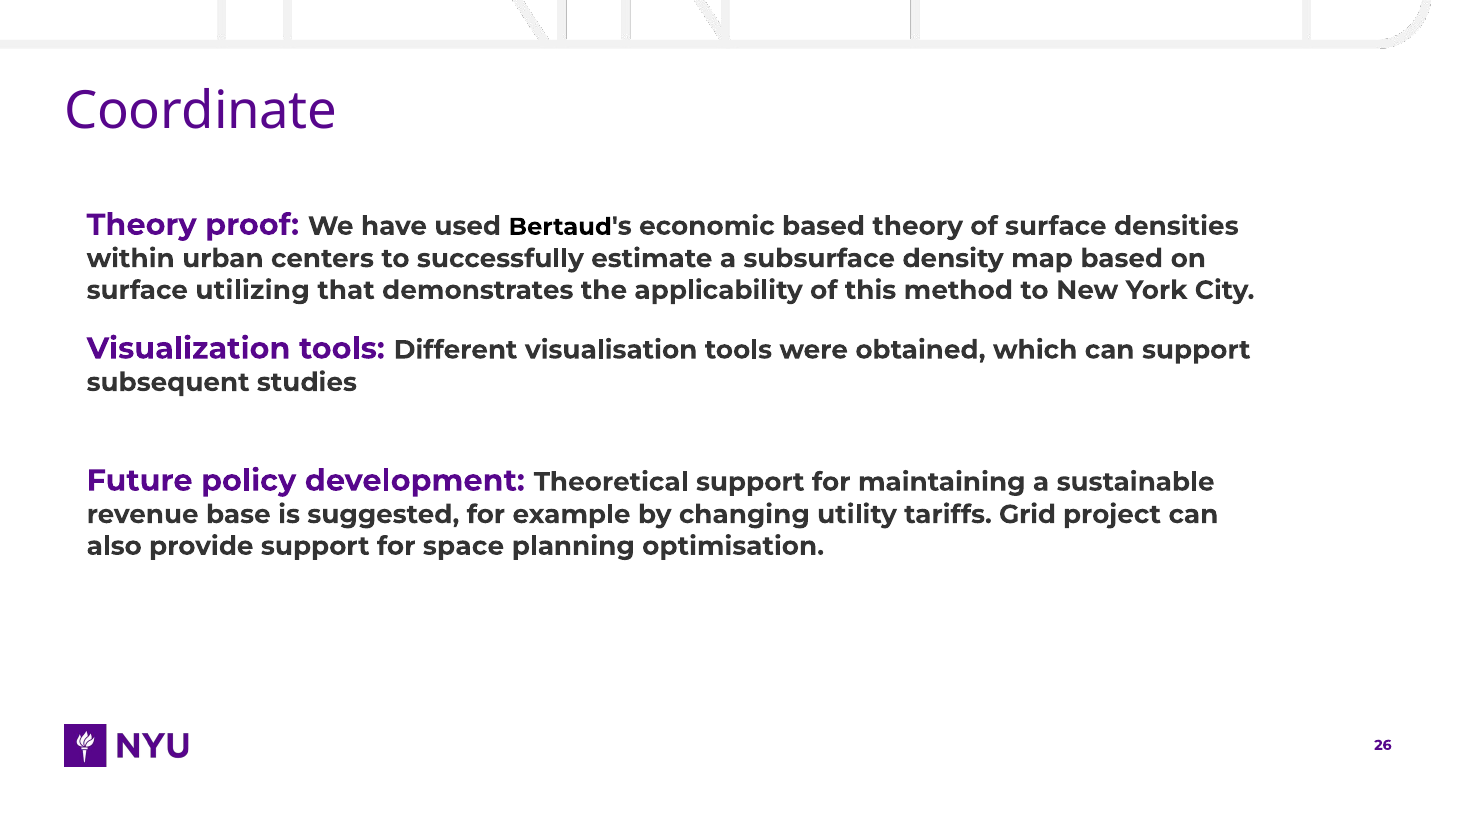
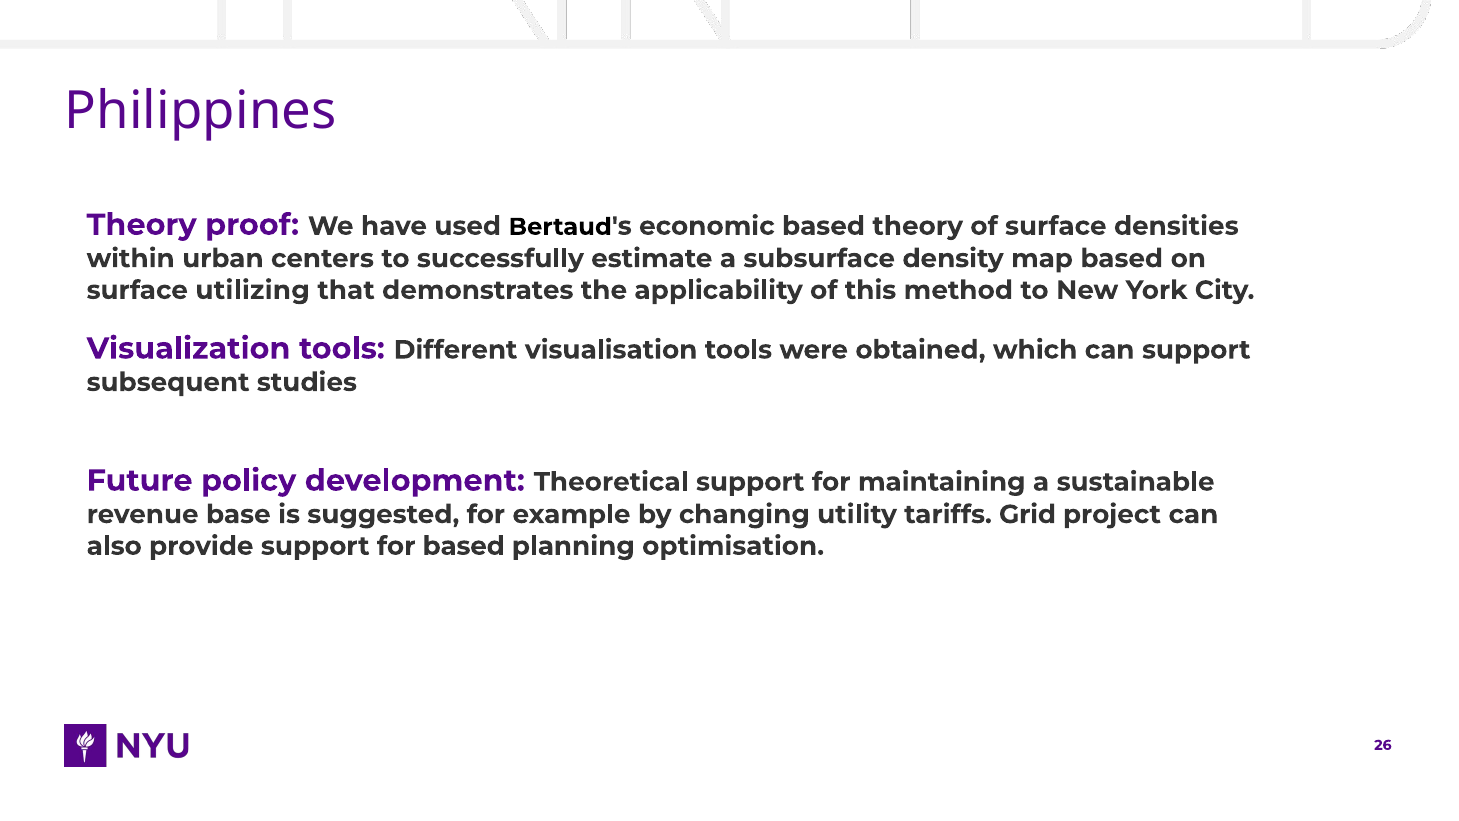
Coordinate: Coordinate -> Philippines (201, 111)
for space: space -> based (464, 546)
